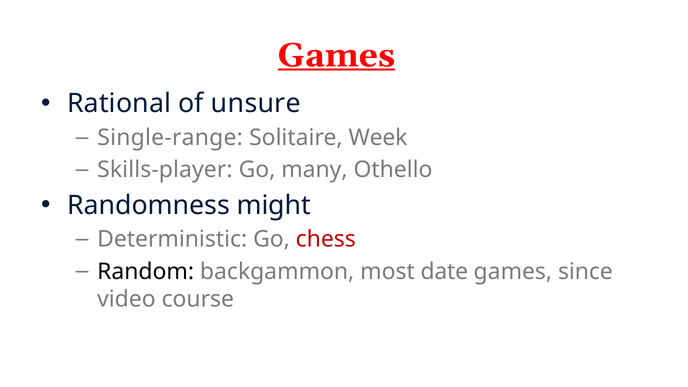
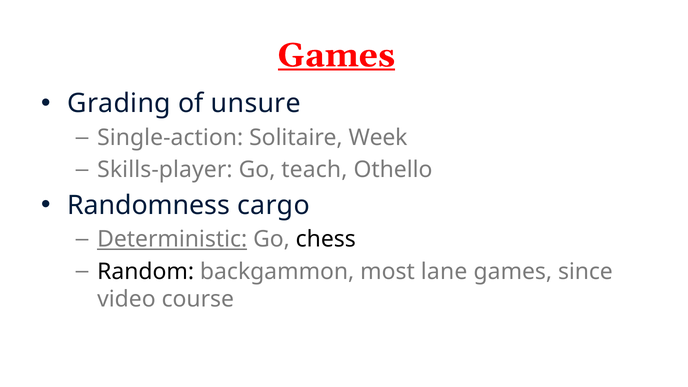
Rational: Rational -> Grading (119, 104)
Single-range: Single-range -> Single-action (170, 138)
many: many -> teach (314, 170)
might: might -> cargo (274, 205)
Deterministic underline: none -> present (172, 239)
chess colour: red -> black (326, 239)
date: date -> lane (444, 271)
